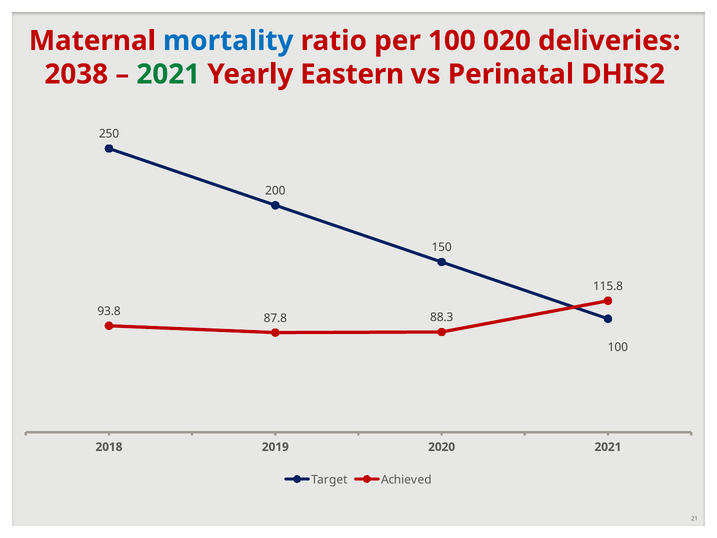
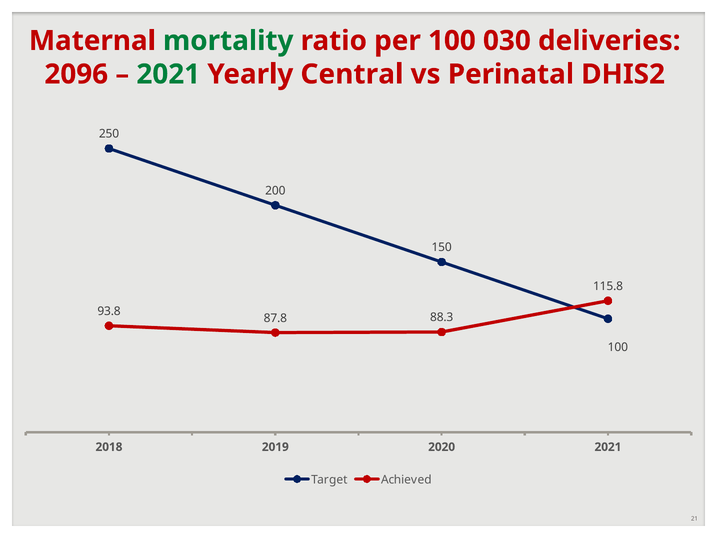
mortality colour: blue -> green (228, 41)
020: 020 -> 030 (507, 41)
2038: 2038 -> 2096 (76, 74)
Eastern: Eastern -> Central (352, 74)
